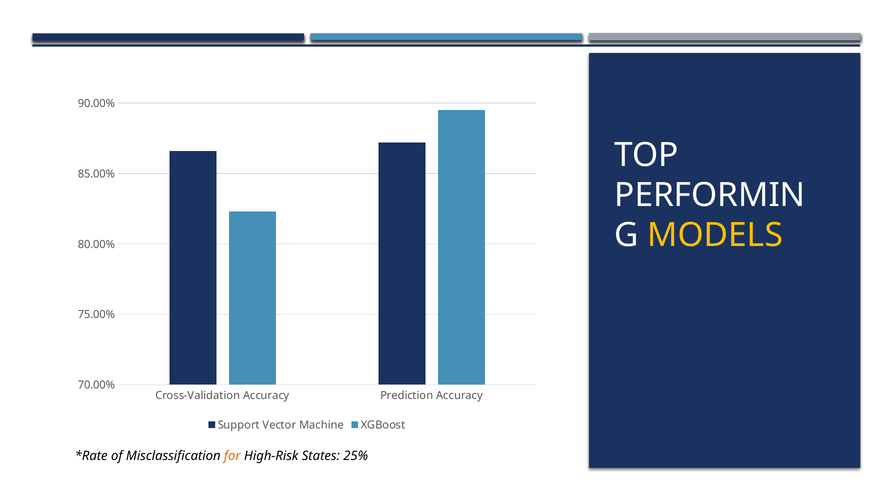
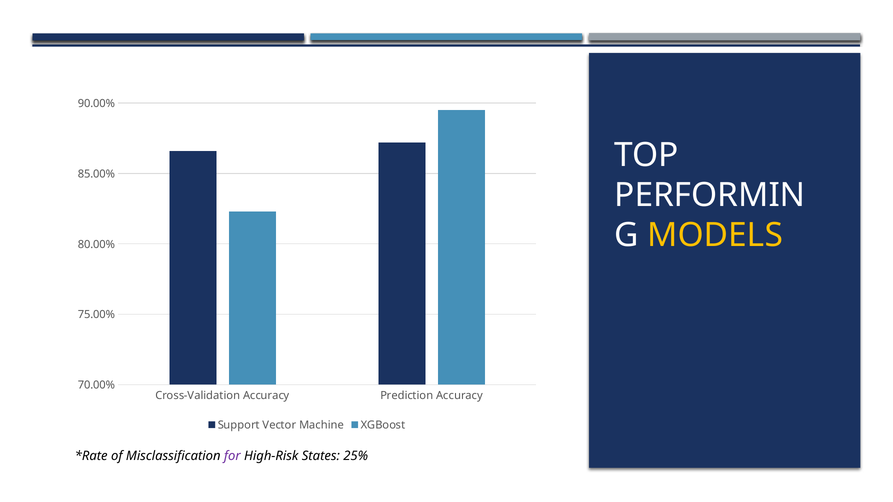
for colour: orange -> purple (232, 456)
